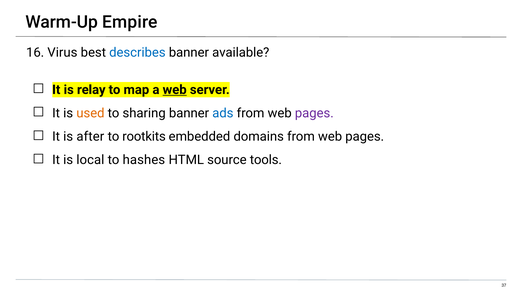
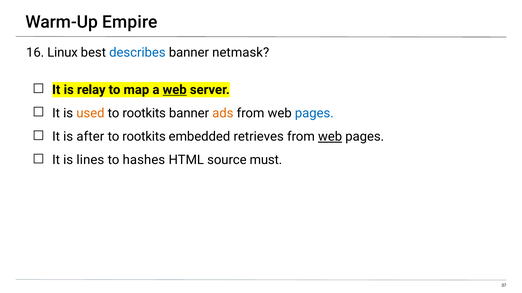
Virus: Virus -> Linux (63, 53)
available: available -> netmask (241, 53)
sharing: sharing -> rootkits (144, 113)
ads colour: blue -> orange (223, 113)
pages colour: purple -> blue (314, 113)
domains: domains -> retrieves (259, 137)
web underline: none -> present (330, 137)
local: local -> lines (90, 160)
tools: tools -> must (266, 160)
